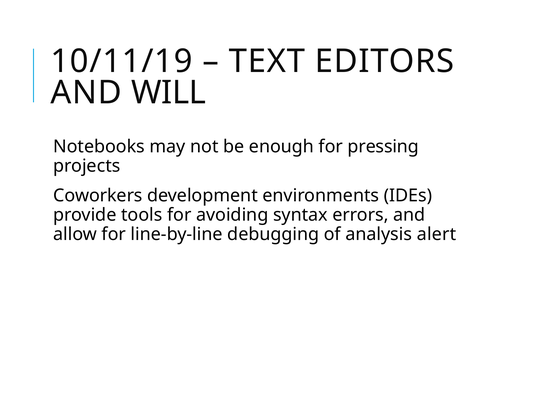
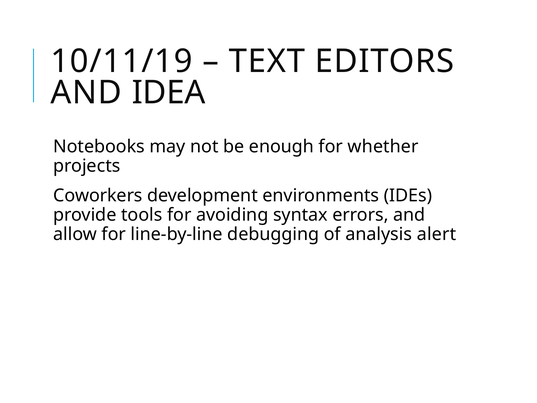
WILL: WILL -> IDEA (169, 93)
pressing: pressing -> whether (383, 147)
